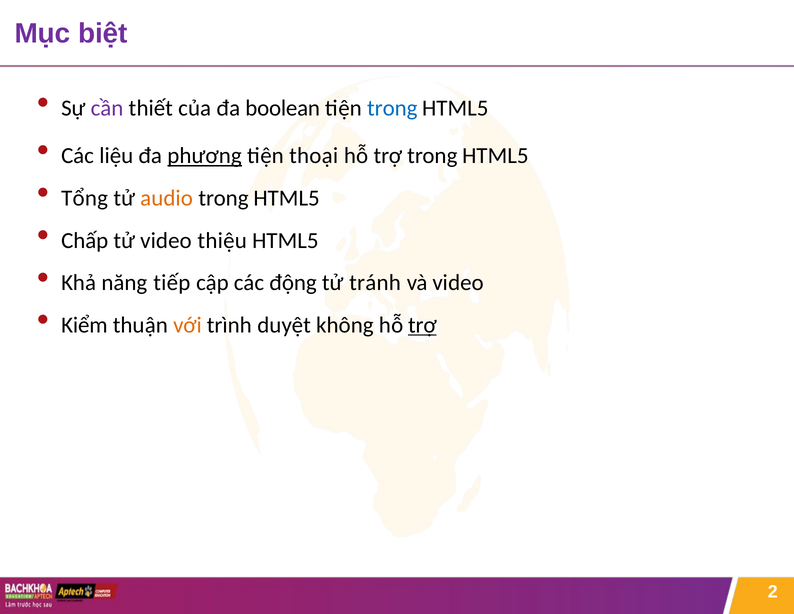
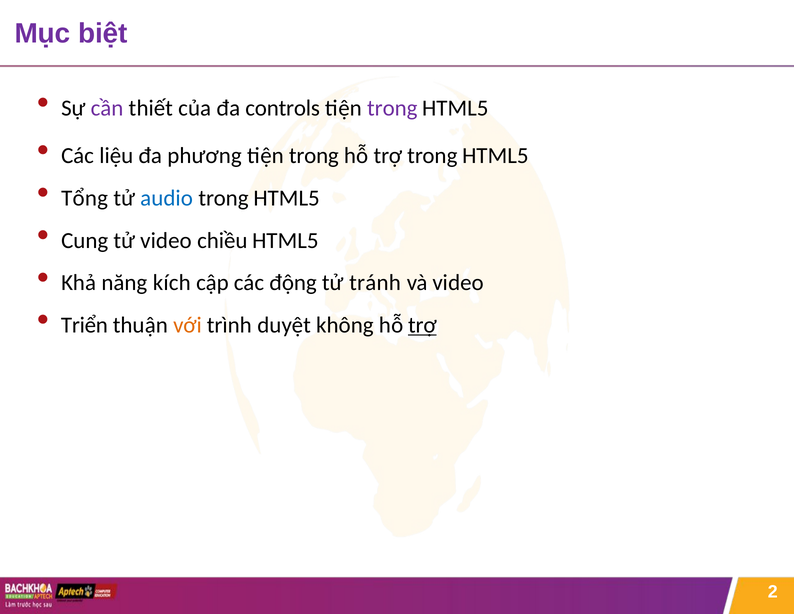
boolean: boolean -> controls (283, 108)
trong colour: blue -> purple (392, 108)
phương underline: present -> none (205, 156)
thoại: thoại -> trong (314, 156)
audio colour: orange -> blue (167, 198)
Chấp: Chấp -> Cung (85, 240)
thiệu: thiệu -> chiều (222, 240)
tiếp: tiếp -> kích (172, 283)
Kiểm: Kiểm -> Triển (84, 325)
